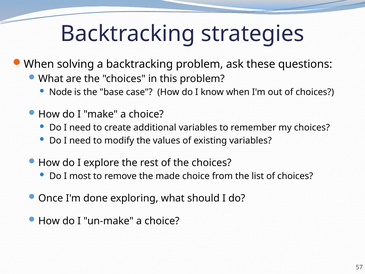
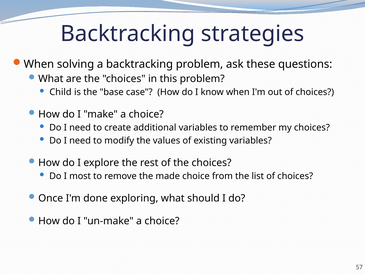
Node: Node -> Child (60, 92)
